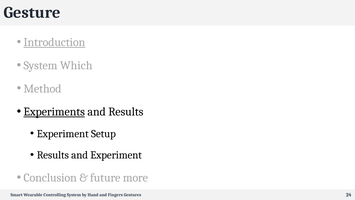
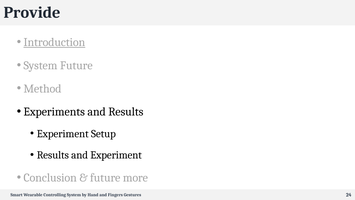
Gesture: Gesture -> Provide (32, 13)
System Which: Which -> Future (76, 65)
Experiments underline: present -> none (54, 112)
